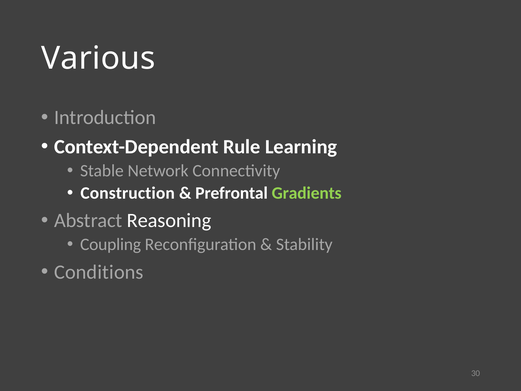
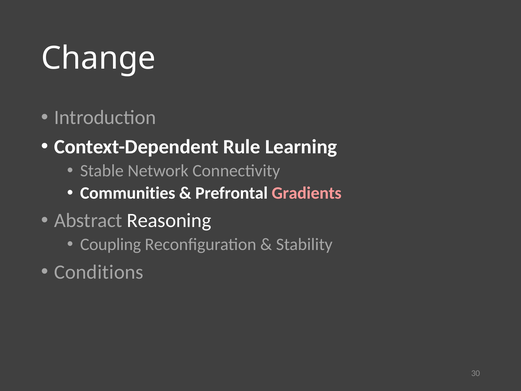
Various: Various -> Change (98, 58)
Construction: Construction -> Communities (128, 193)
Gradients colour: light green -> pink (307, 193)
